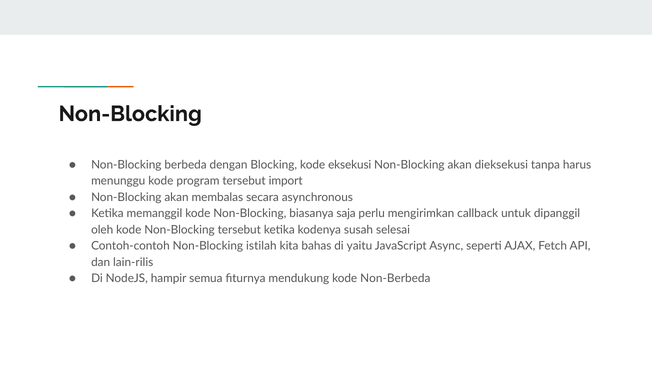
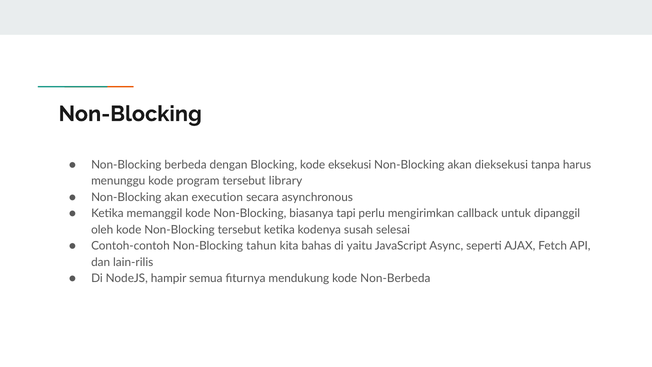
import: import -> library (286, 181)
membalas: membalas -> execution (217, 197)
saja: saja -> tapi (346, 213)
istilah: istilah -> tahun (261, 246)
